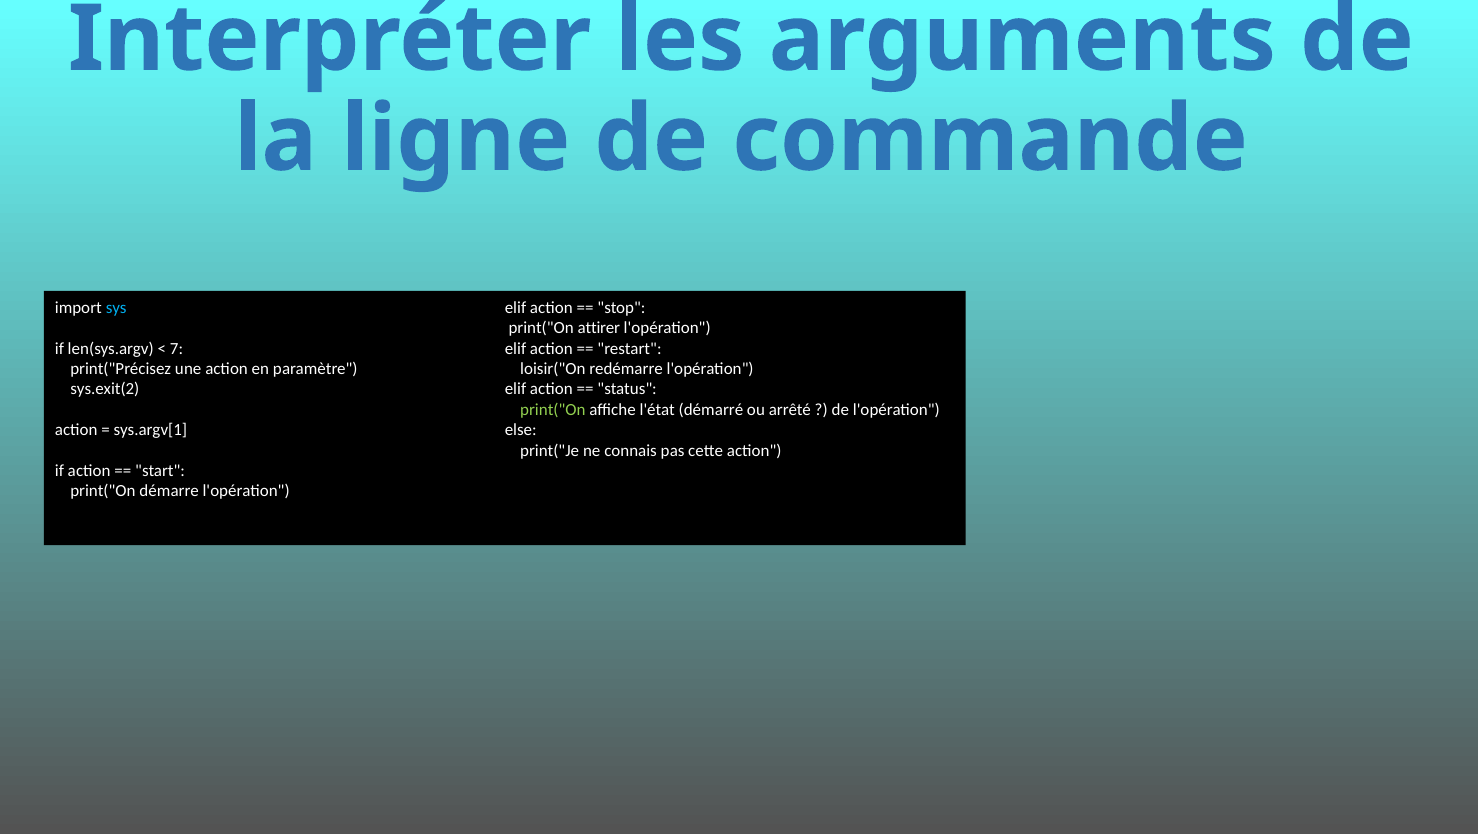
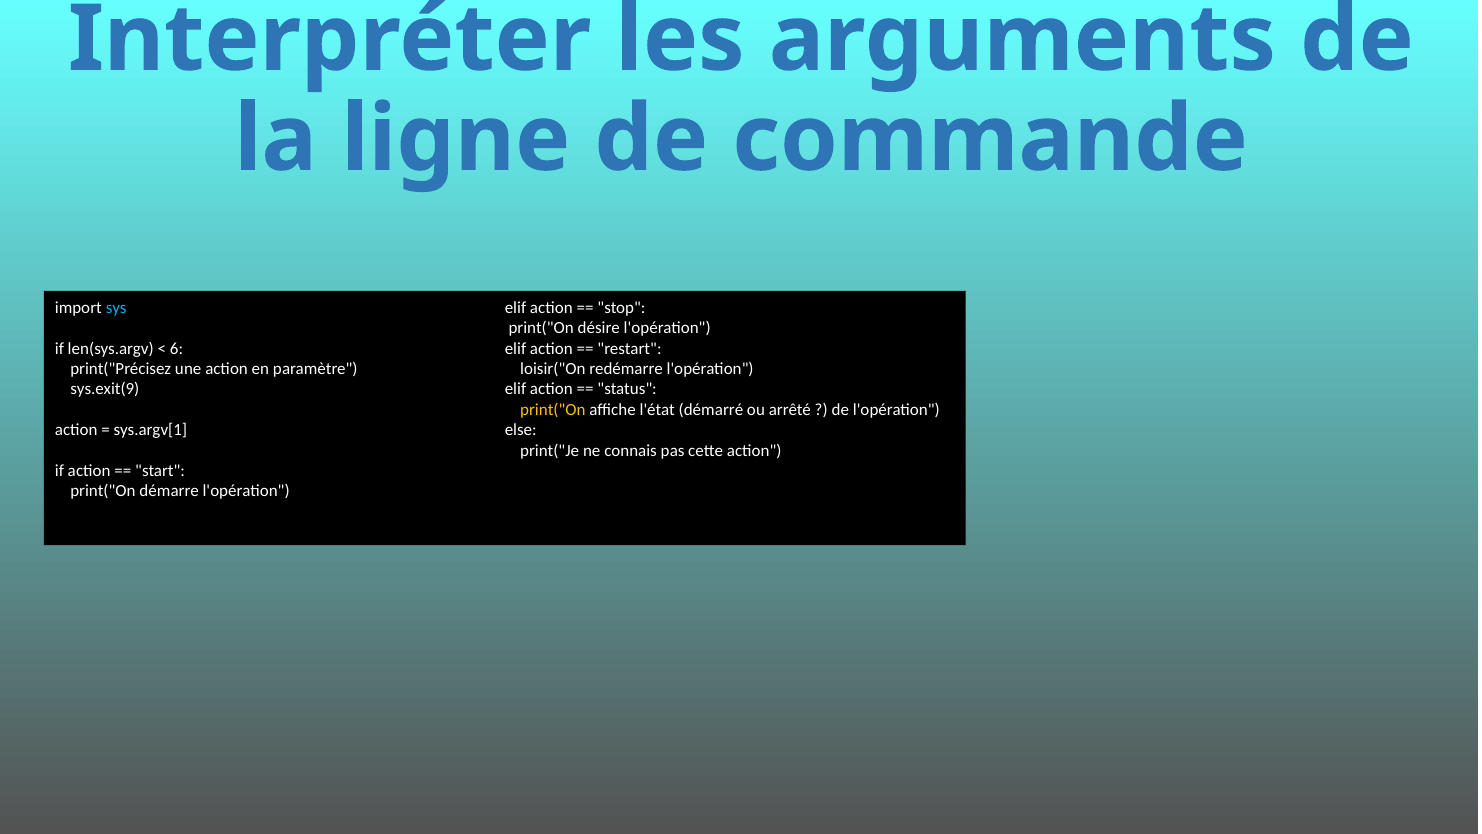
attirer: attirer -> désire (599, 328)
7: 7 -> 6 (177, 348)
sys.exit(2: sys.exit(2 -> sys.exit(9 (105, 389)
print("On colour: light green -> yellow (553, 409)
